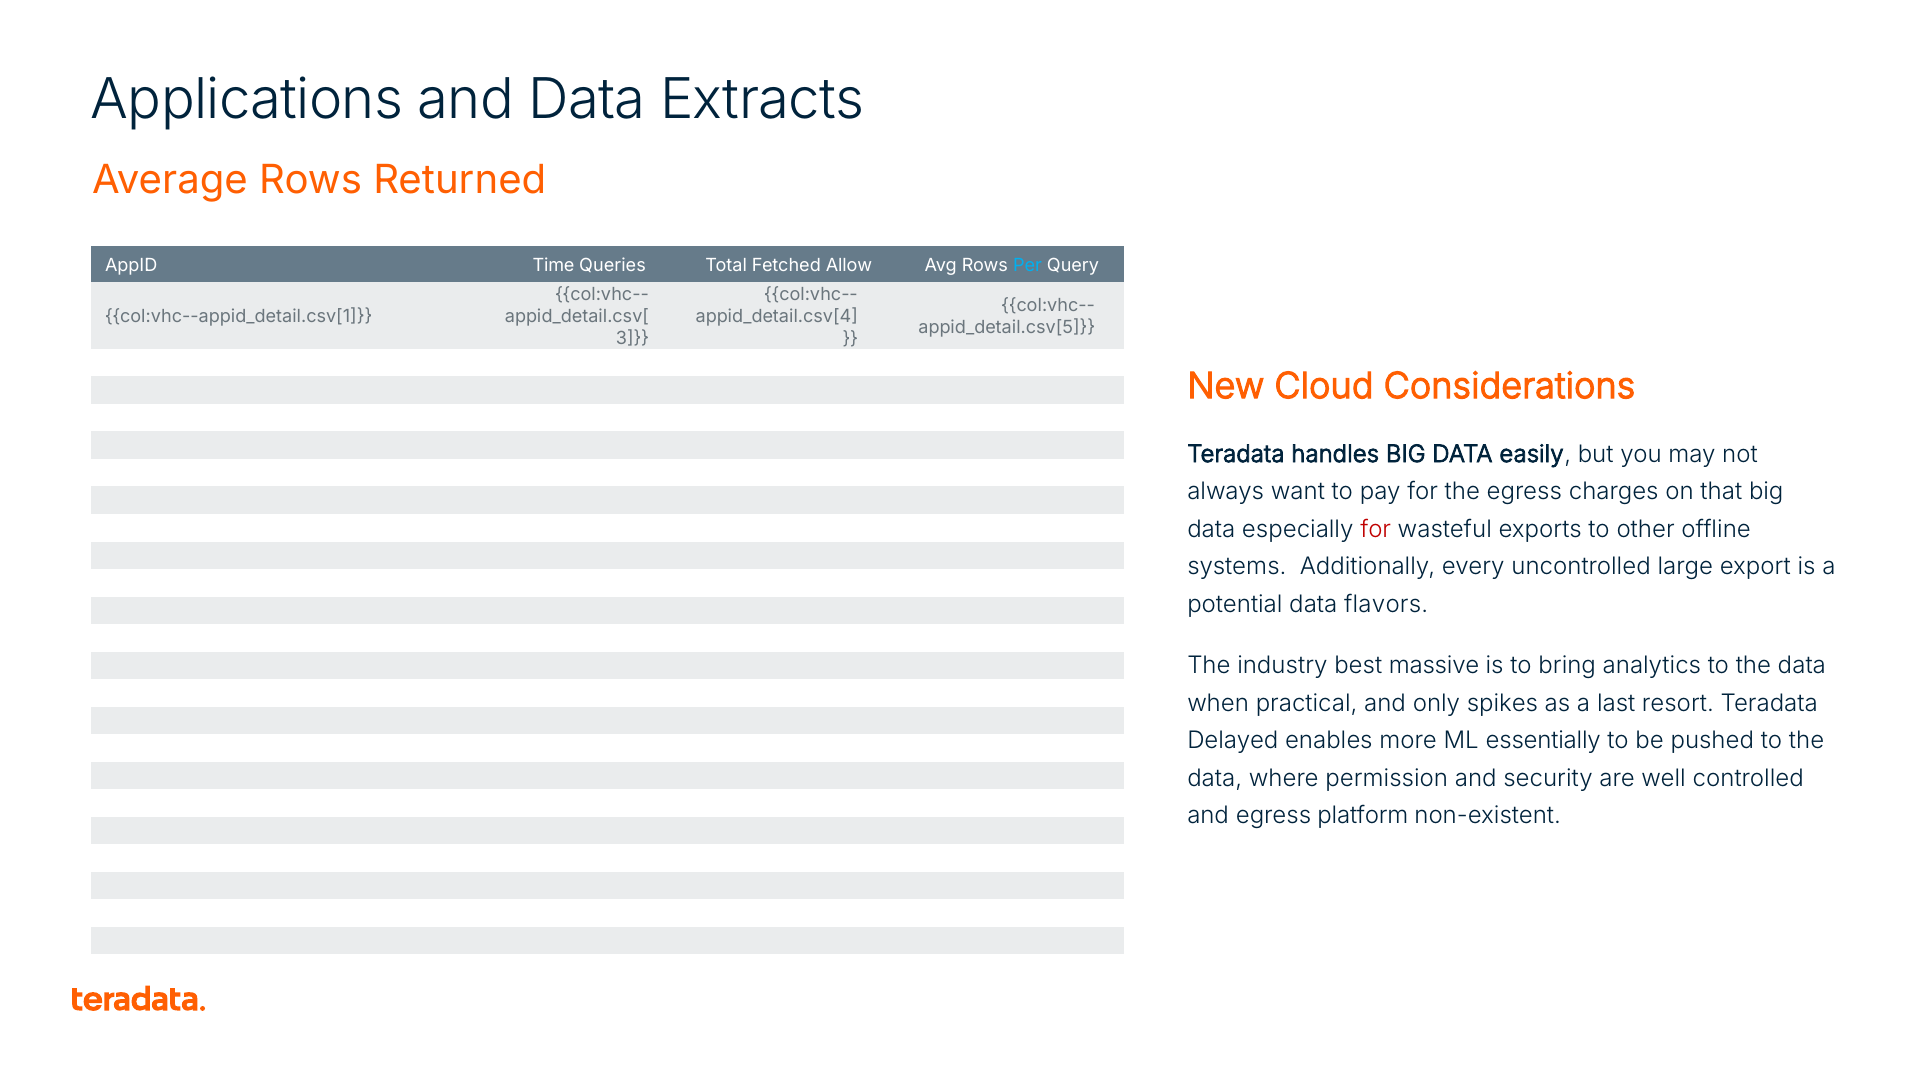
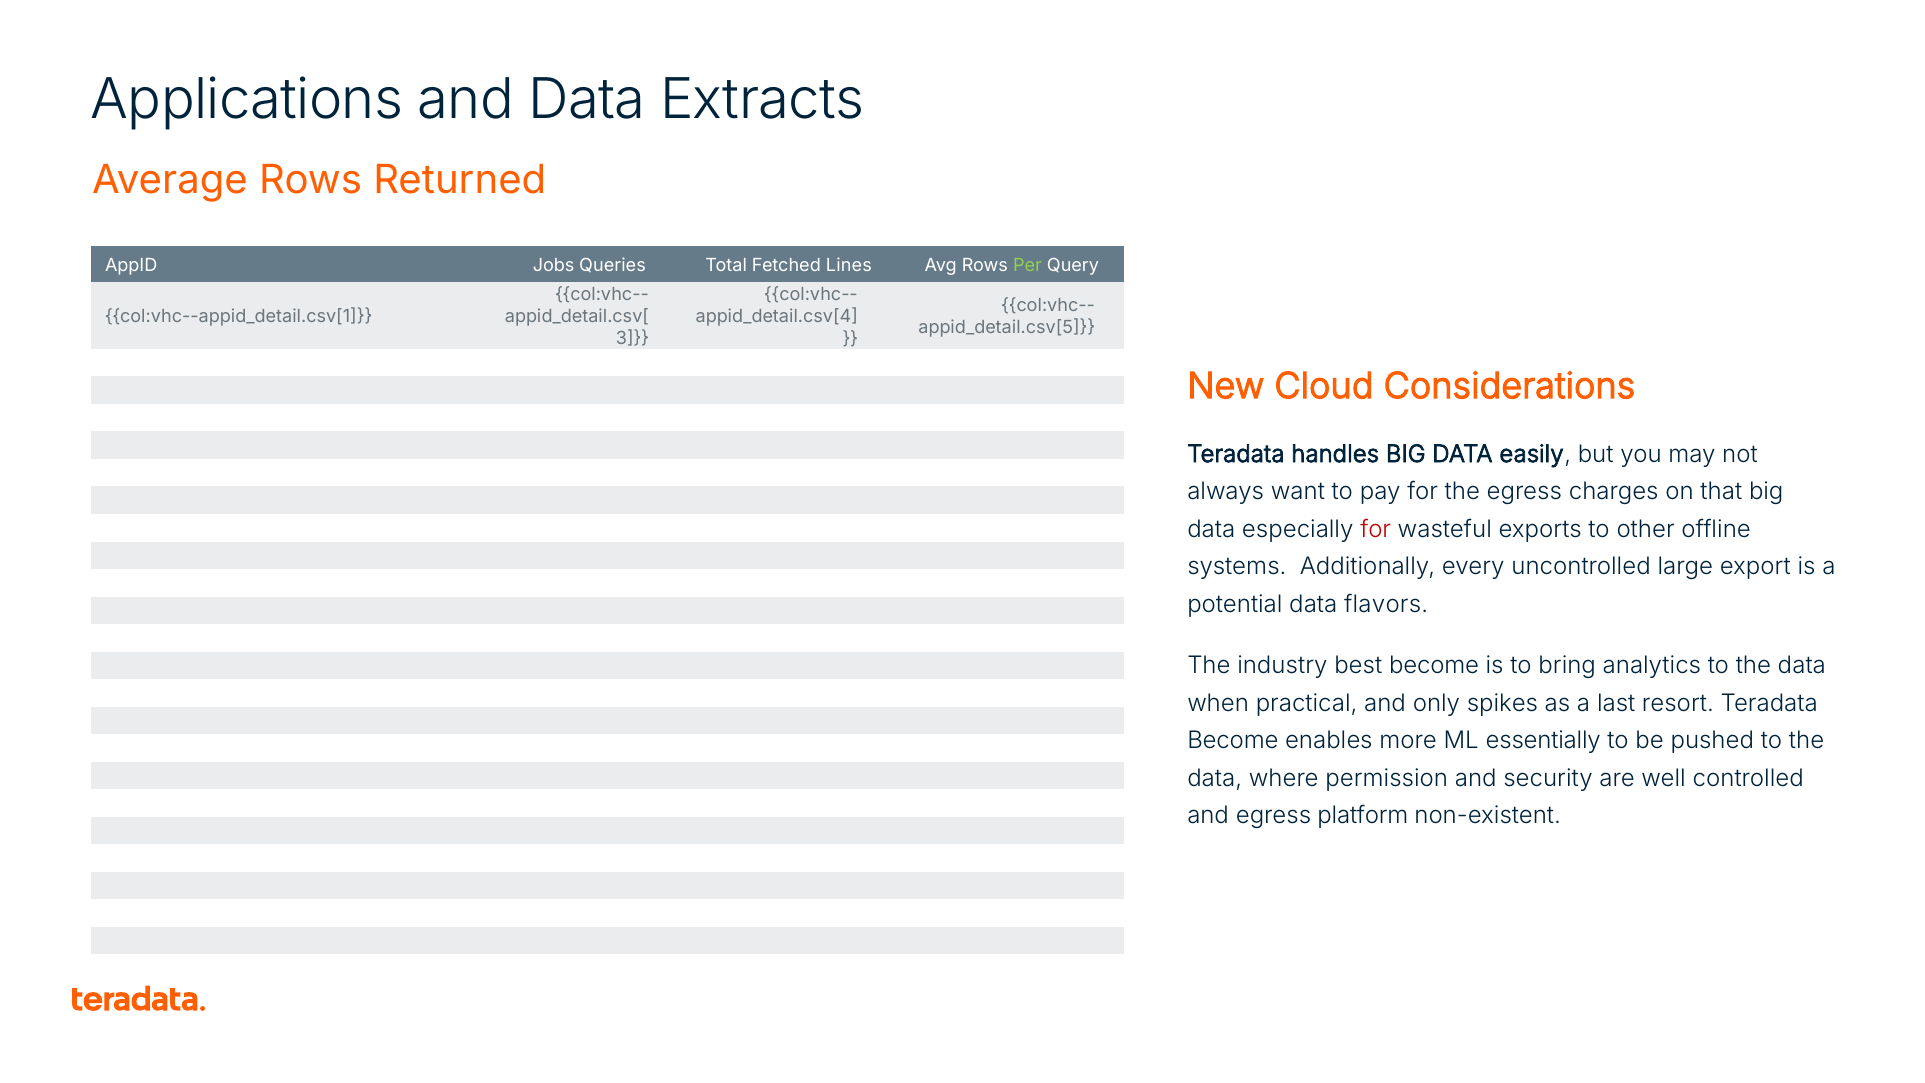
Time: Time -> Jobs (554, 265)
Allow: Allow -> Lines (849, 265)
Per colour: light blue -> light green (1027, 265)
best massive: massive -> become (1434, 666)
Delayed: Delayed -> Become (1233, 741)
